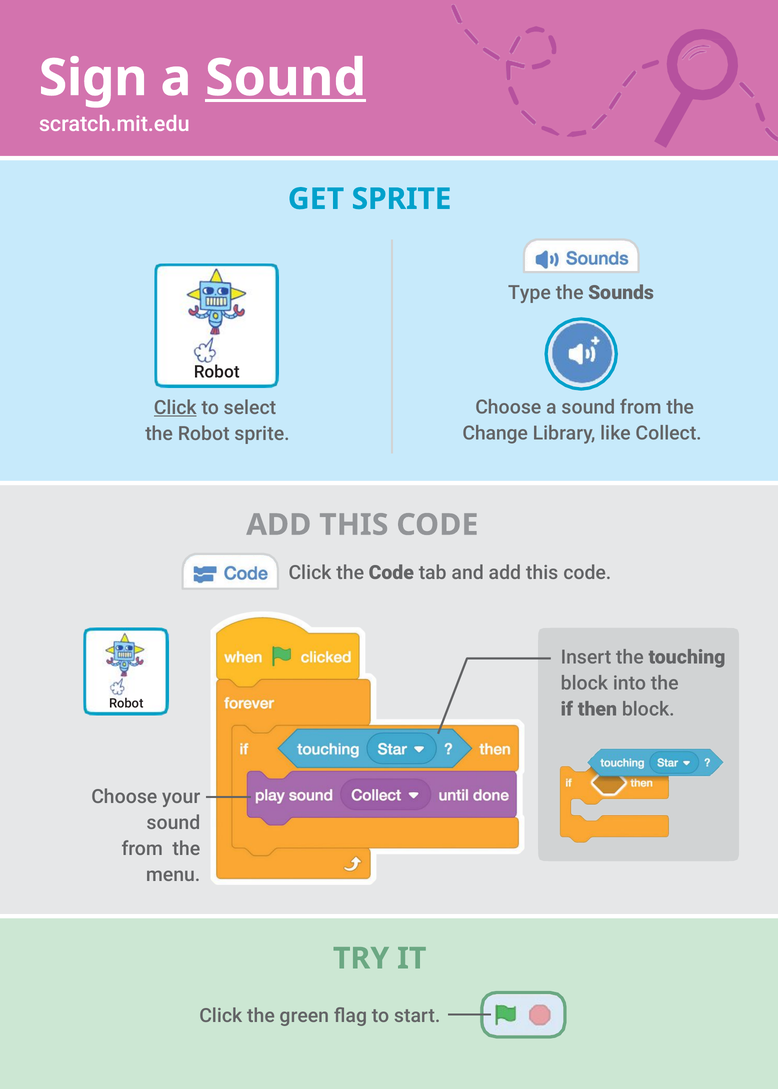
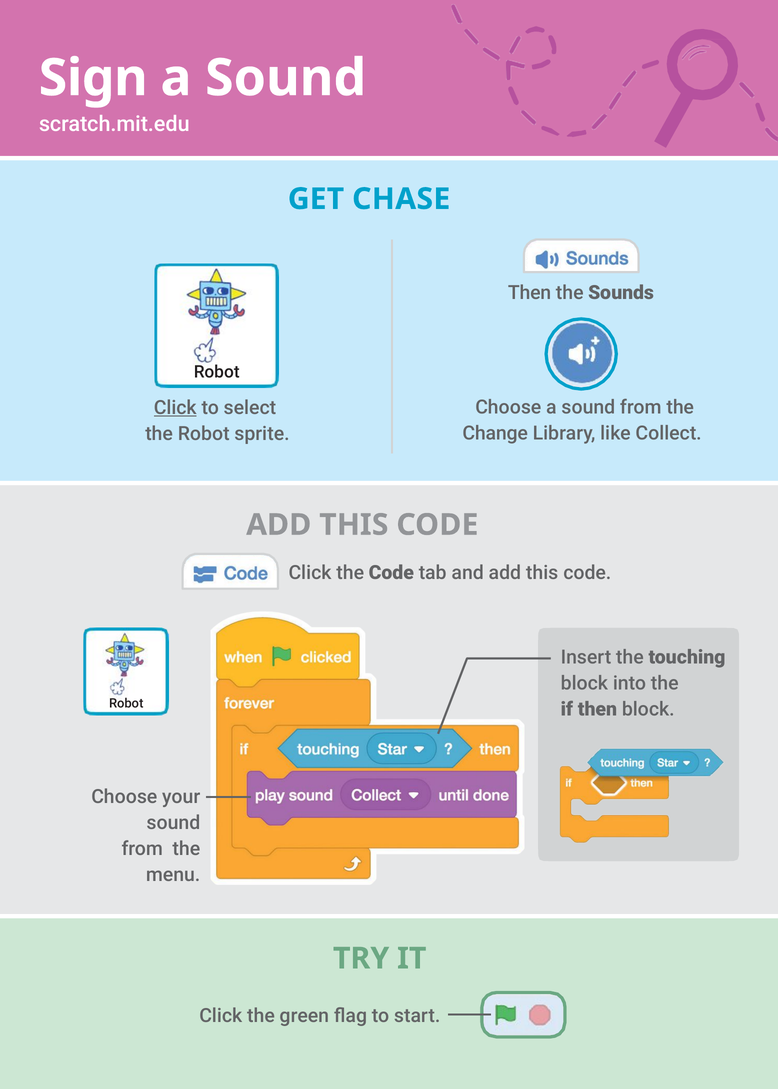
Sound underline: present -> none (286, 78)
GET SPRITE: SPRITE -> CHASE (401, 199)
Type: Type -> Then (530, 293)
